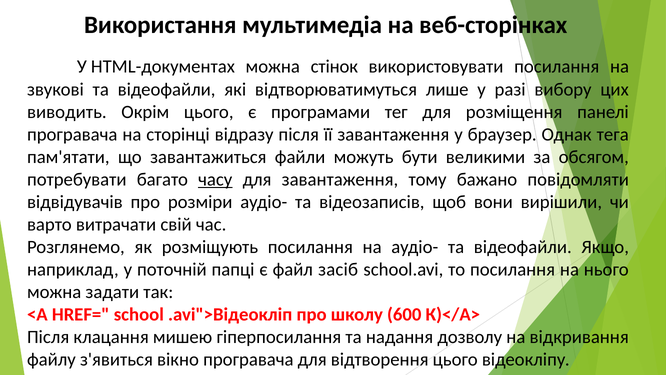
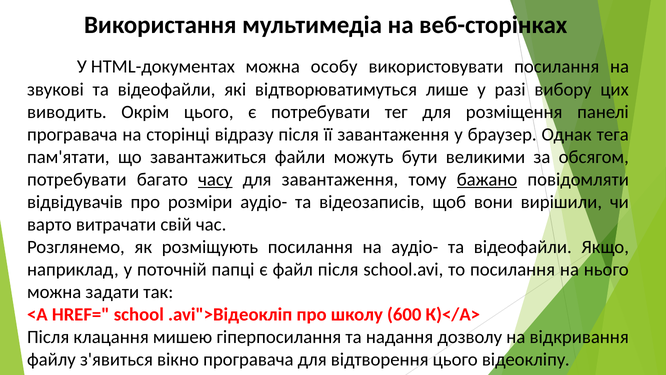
стінок: стінок -> особу (334, 67)
є програмами: програмами -> потребувати (321, 112)
бажано underline: none -> present (487, 179)
файл засіб: засіб -> після (338, 269)
